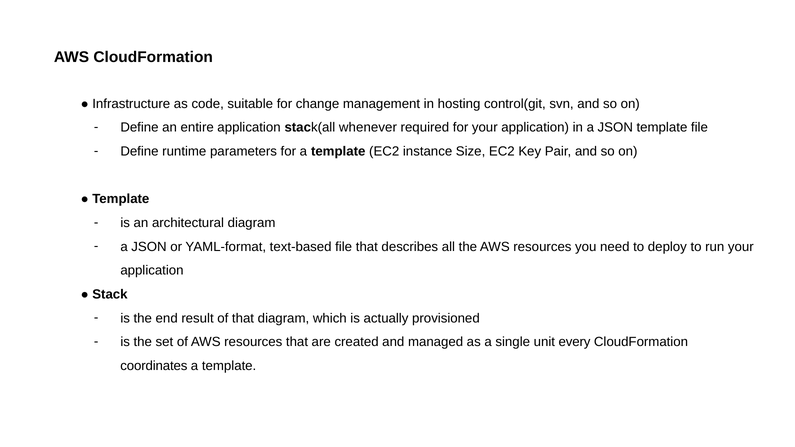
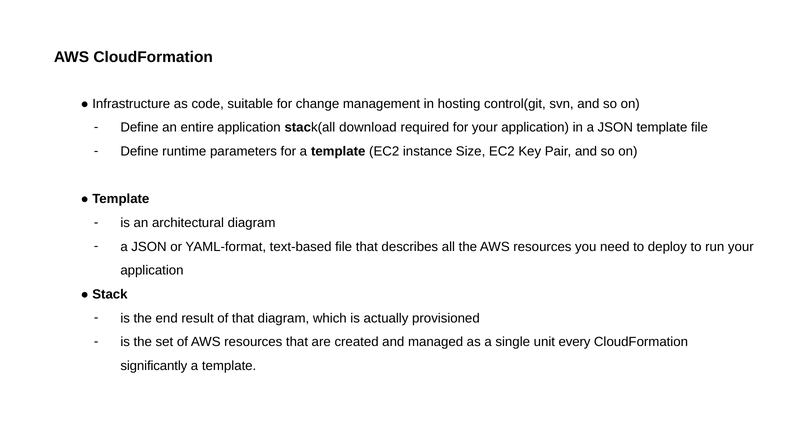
whenever: whenever -> download (368, 128)
coordinates: coordinates -> significantly (154, 366)
